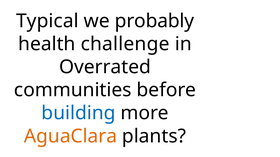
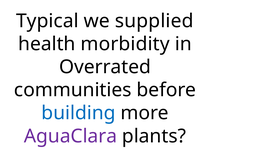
probably: probably -> supplied (154, 21)
challenge: challenge -> morbidity (125, 44)
AguaClara colour: orange -> purple (70, 137)
